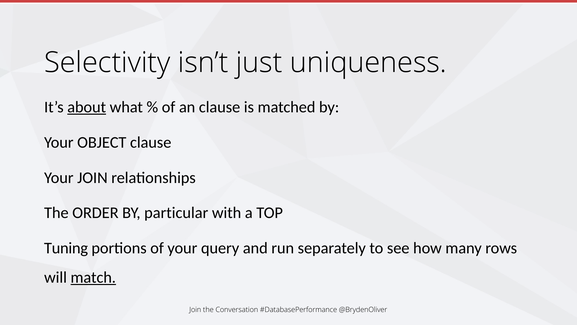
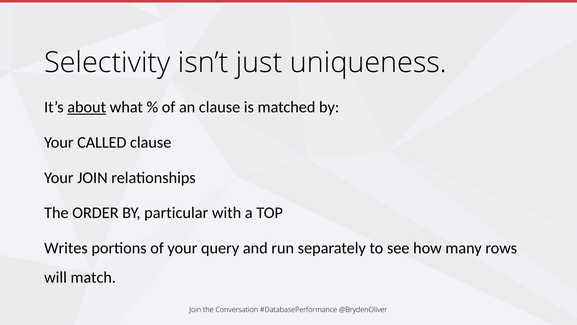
OBJECT: OBJECT -> CALLED (102, 142)
Tuning: Tuning -> Writes (66, 248)
match underline: present -> none (93, 277)
